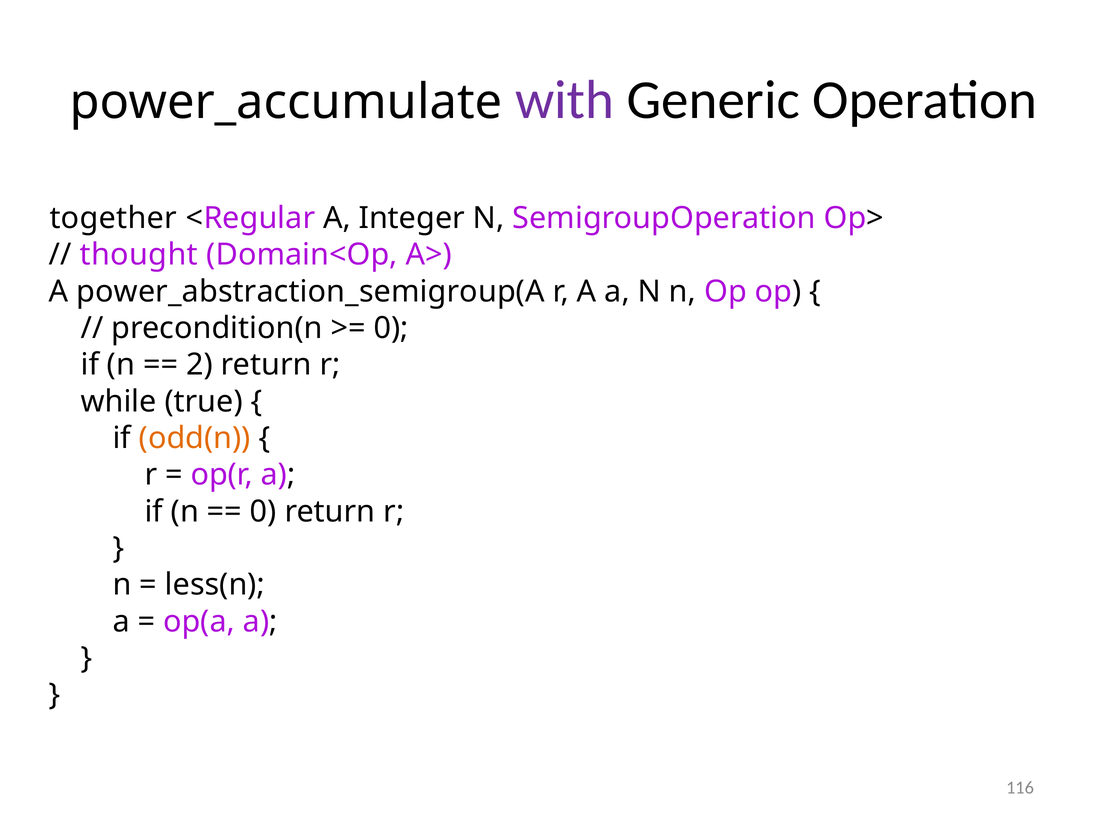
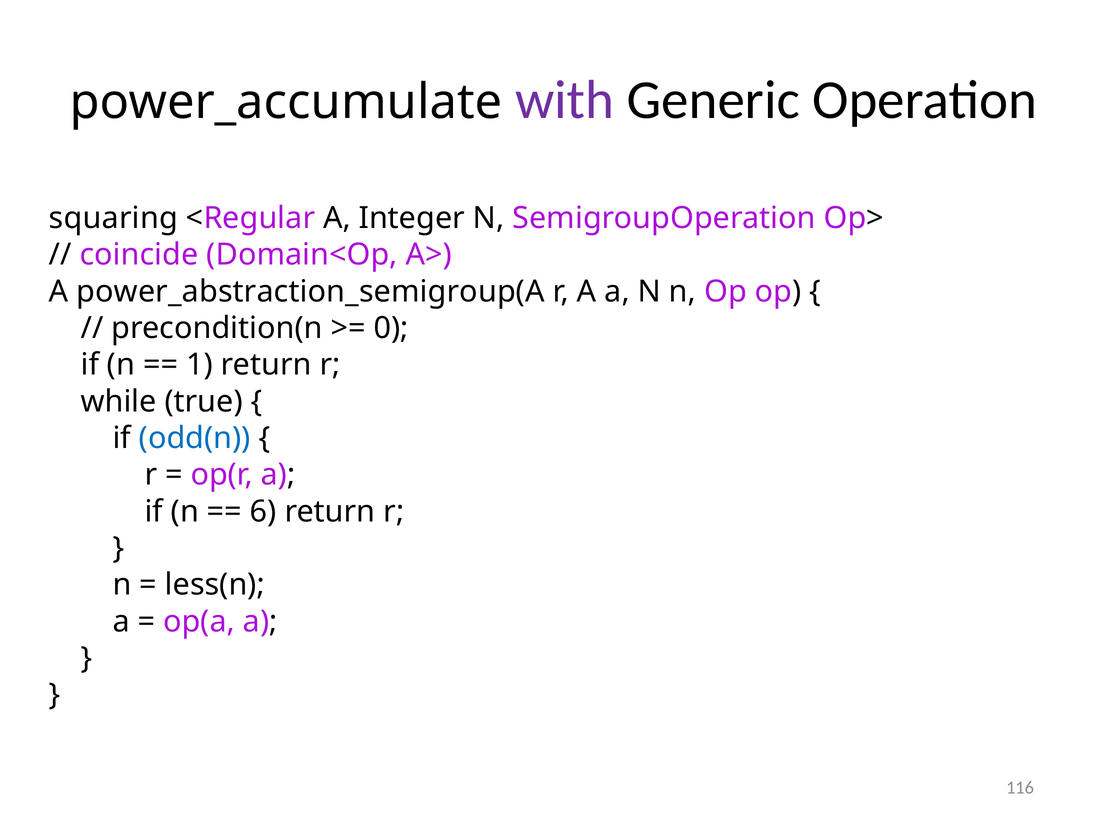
together: together -> squaring (113, 218)
thought: thought -> coincide (139, 255)
2: 2 -> 1 (199, 365)
odd(n colour: orange -> blue (195, 438)
0: 0 -> 6 (263, 512)
